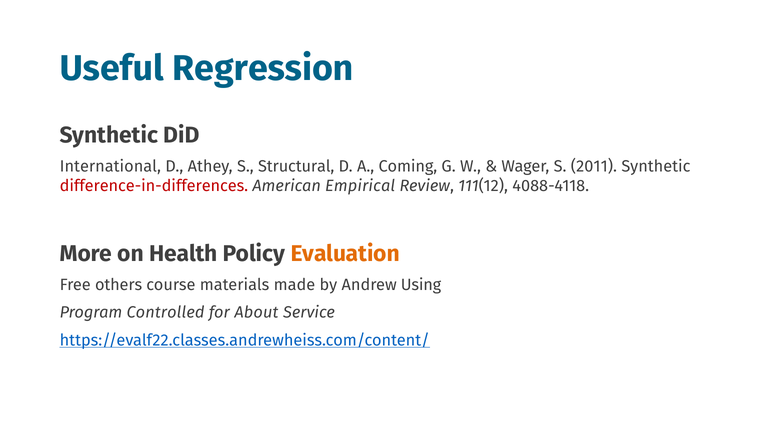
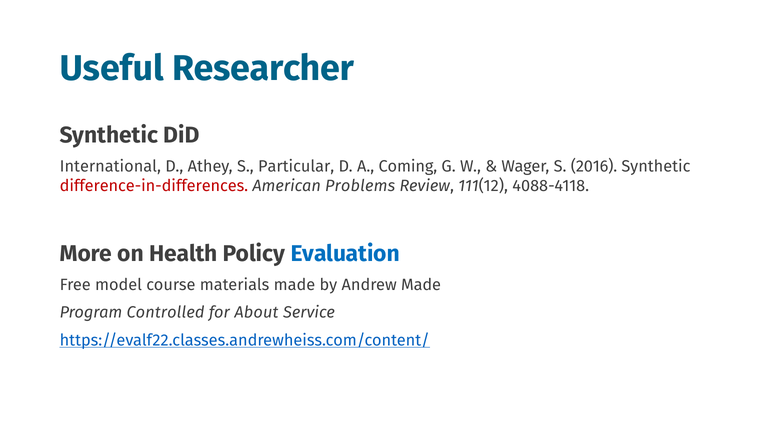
Regression: Regression -> Researcher (263, 69)
Structural: Structural -> Particular (296, 167)
2011: 2011 -> 2016 (594, 167)
Empirical: Empirical -> Problems (360, 186)
Evaluation colour: orange -> blue (345, 254)
others: others -> model (119, 285)
Andrew Using: Using -> Made (421, 285)
